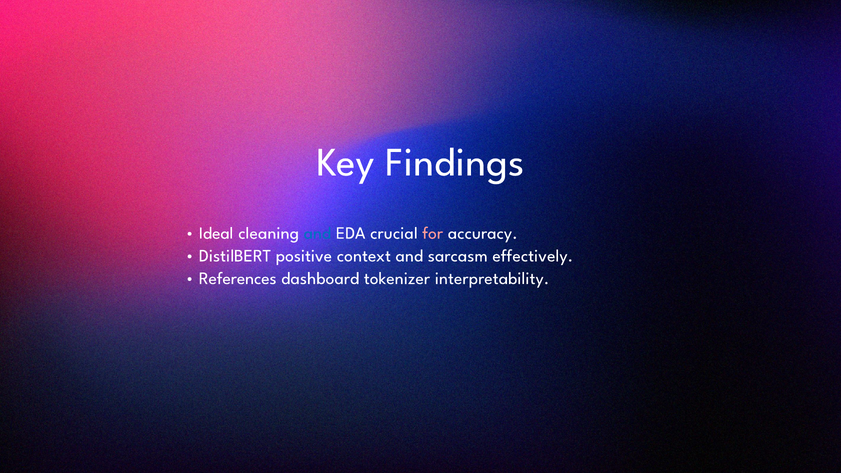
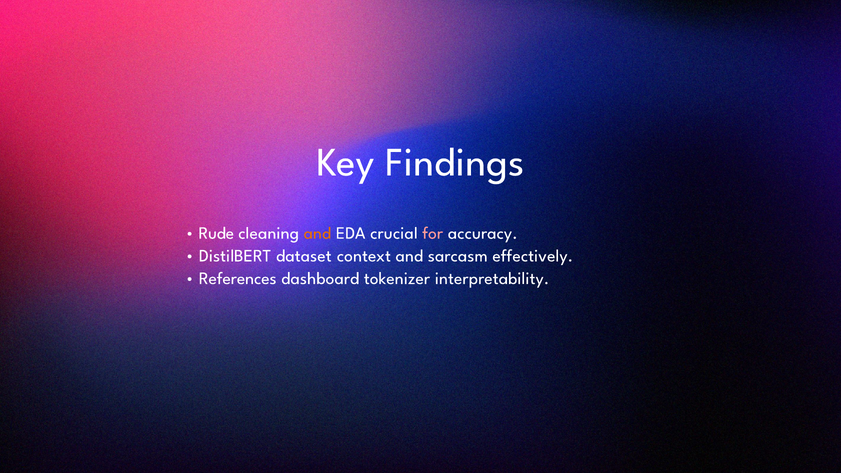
Ideal: Ideal -> Rude (216, 233)
and colour: blue -> orange (317, 233)
positive: positive -> dataset (304, 256)
